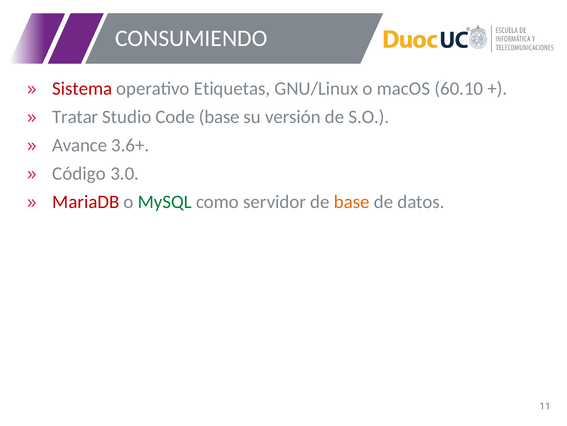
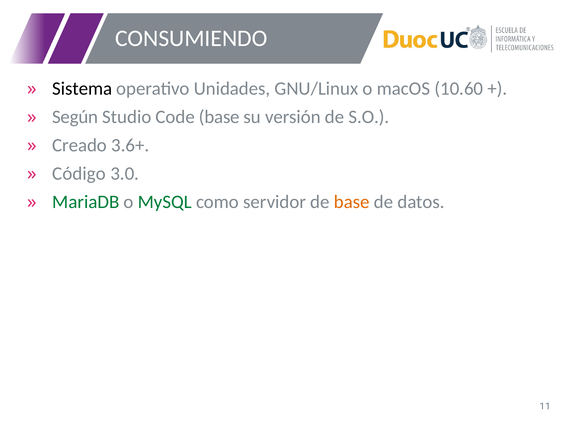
Sistema colour: red -> black (82, 88)
Etiquetas: Etiquetas -> Unidades (232, 88)
60.10: 60.10 -> 10.60 (459, 88)
Tratar: Tratar -> Según (75, 117)
Avance: Avance -> Creado (80, 145)
MariaDB colour: red -> green (86, 202)
